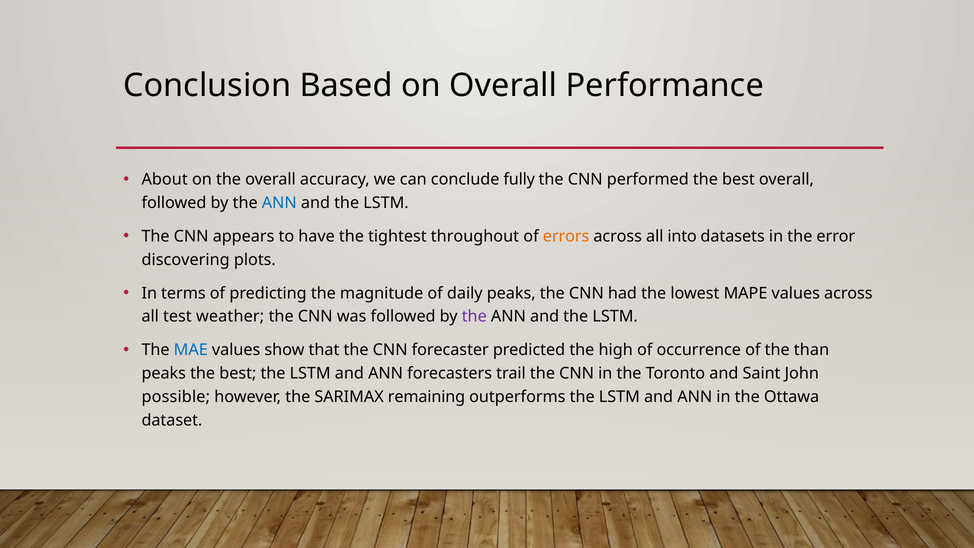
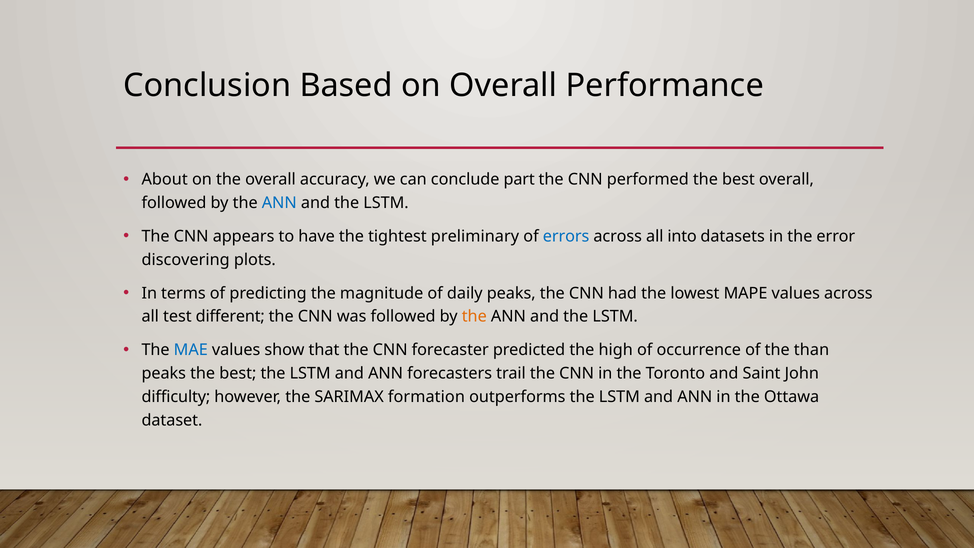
fully: fully -> part (519, 179)
throughout: throughout -> preliminary (475, 236)
errors colour: orange -> blue (566, 236)
weather: weather -> different (230, 316)
the colour: purple -> orange (474, 316)
possible: possible -> difficulty (176, 397)
remaining: remaining -> formation (426, 397)
